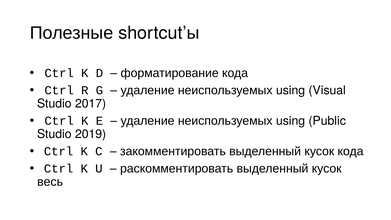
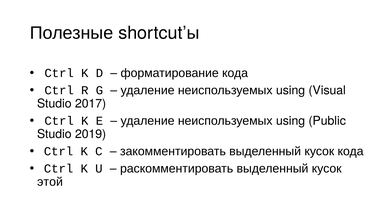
весь: весь -> этой (50, 182)
